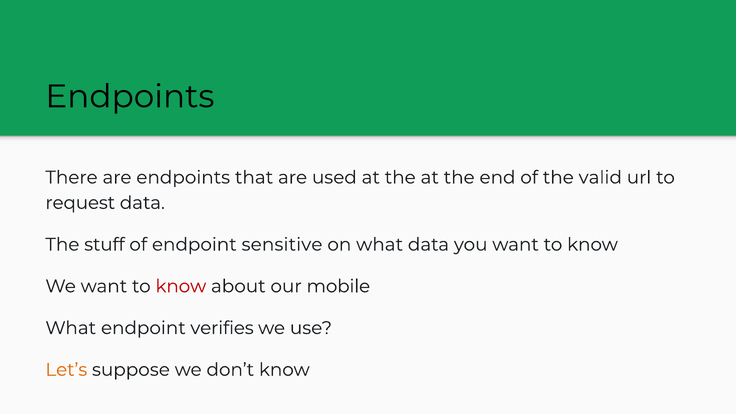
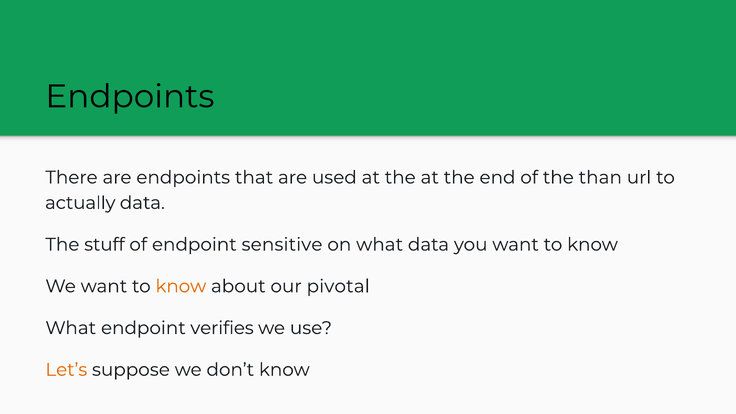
valid: valid -> than (600, 177)
request: request -> actually (80, 203)
know colour: red -> orange (181, 286)
mobile: mobile -> pivotal (338, 286)
